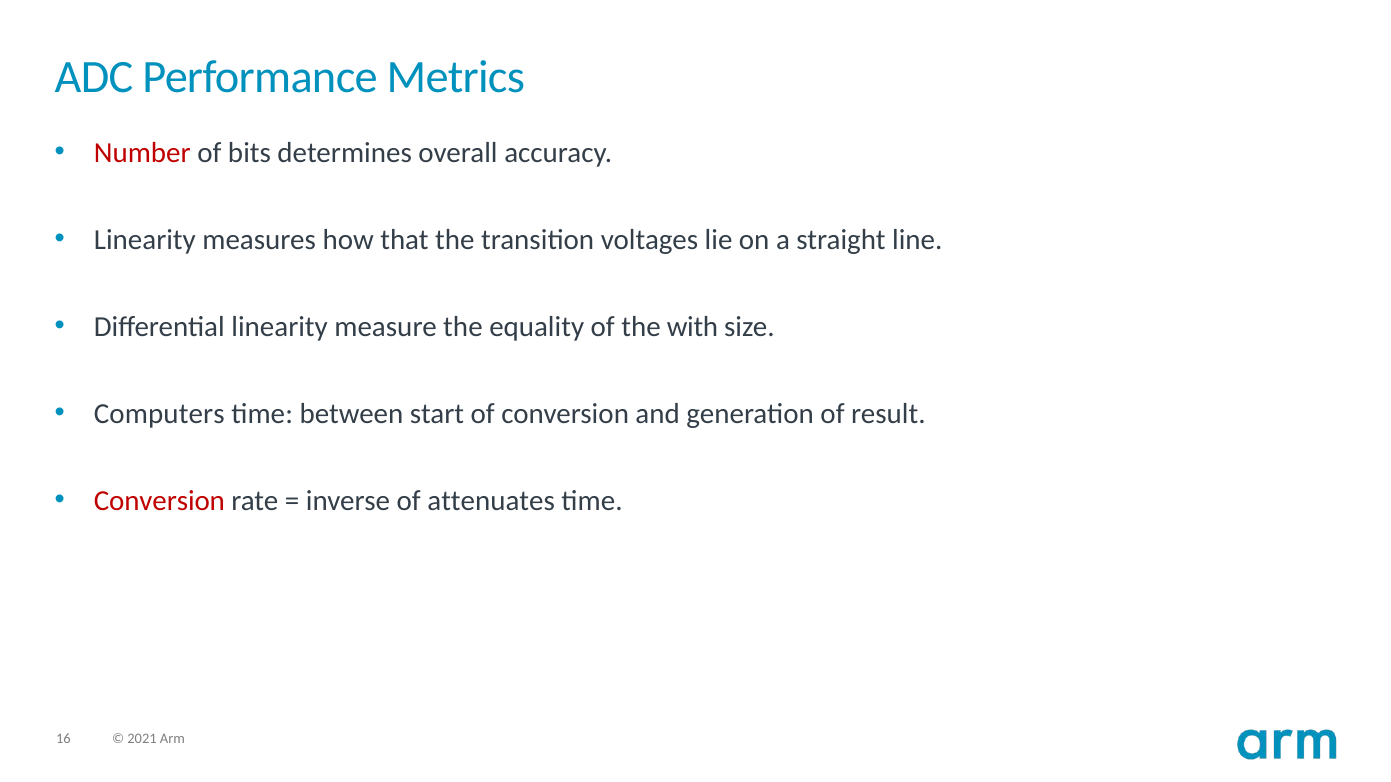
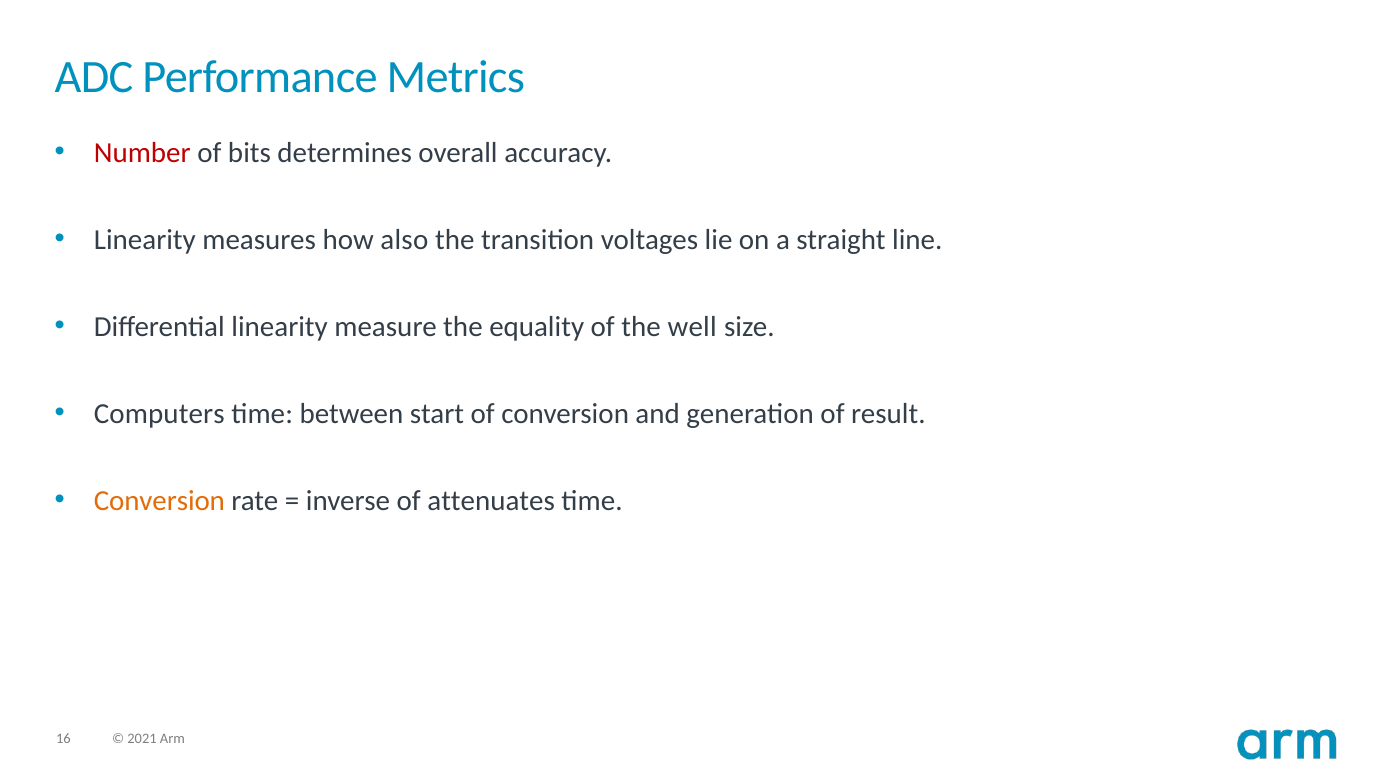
that: that -> also (404, 240)
with: with -> well (692, 327)
Conversion colour: red -> orange (159, 501)
